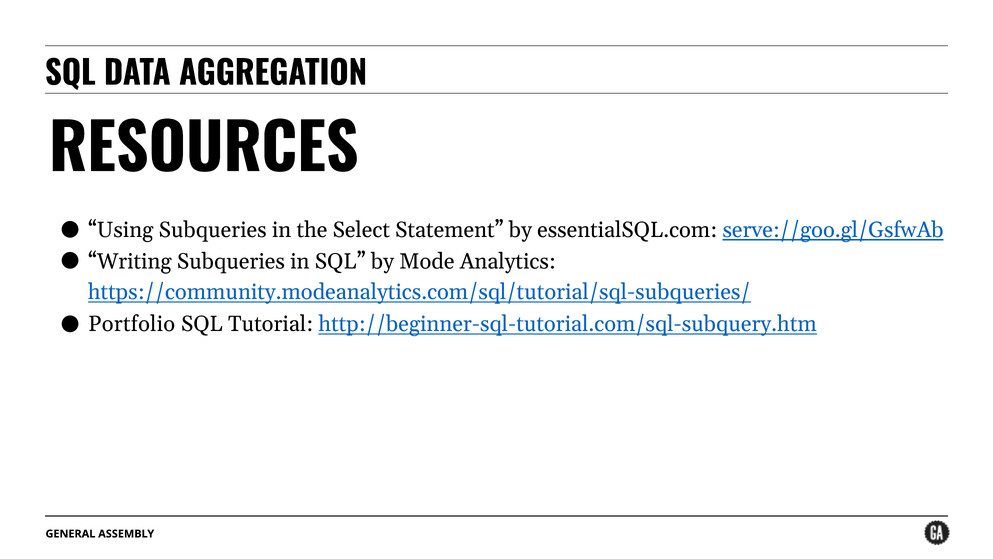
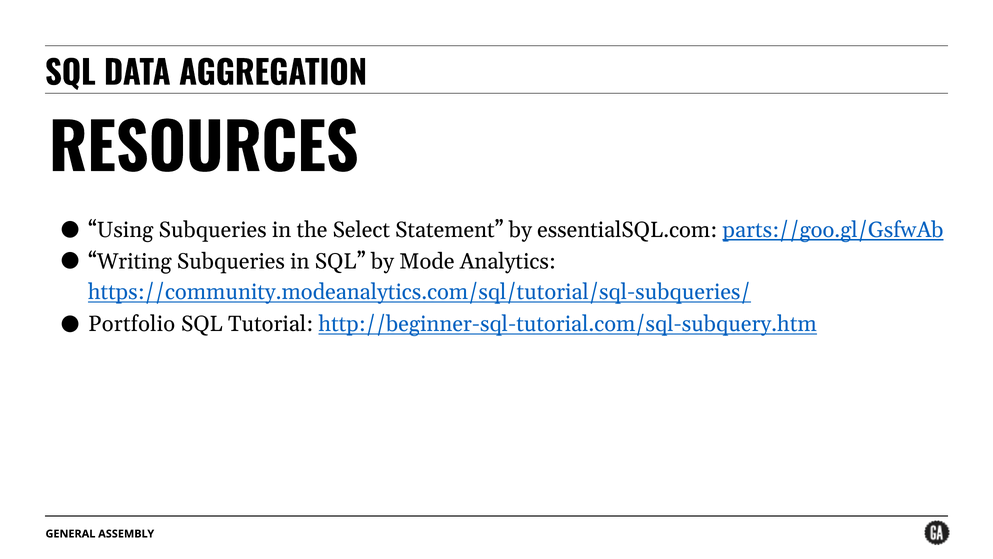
serve://goo.gl/GsfwAb: serve://goo.gl/GsfwAb -> parts://goo.gl/GsfwAb (833, 230)
